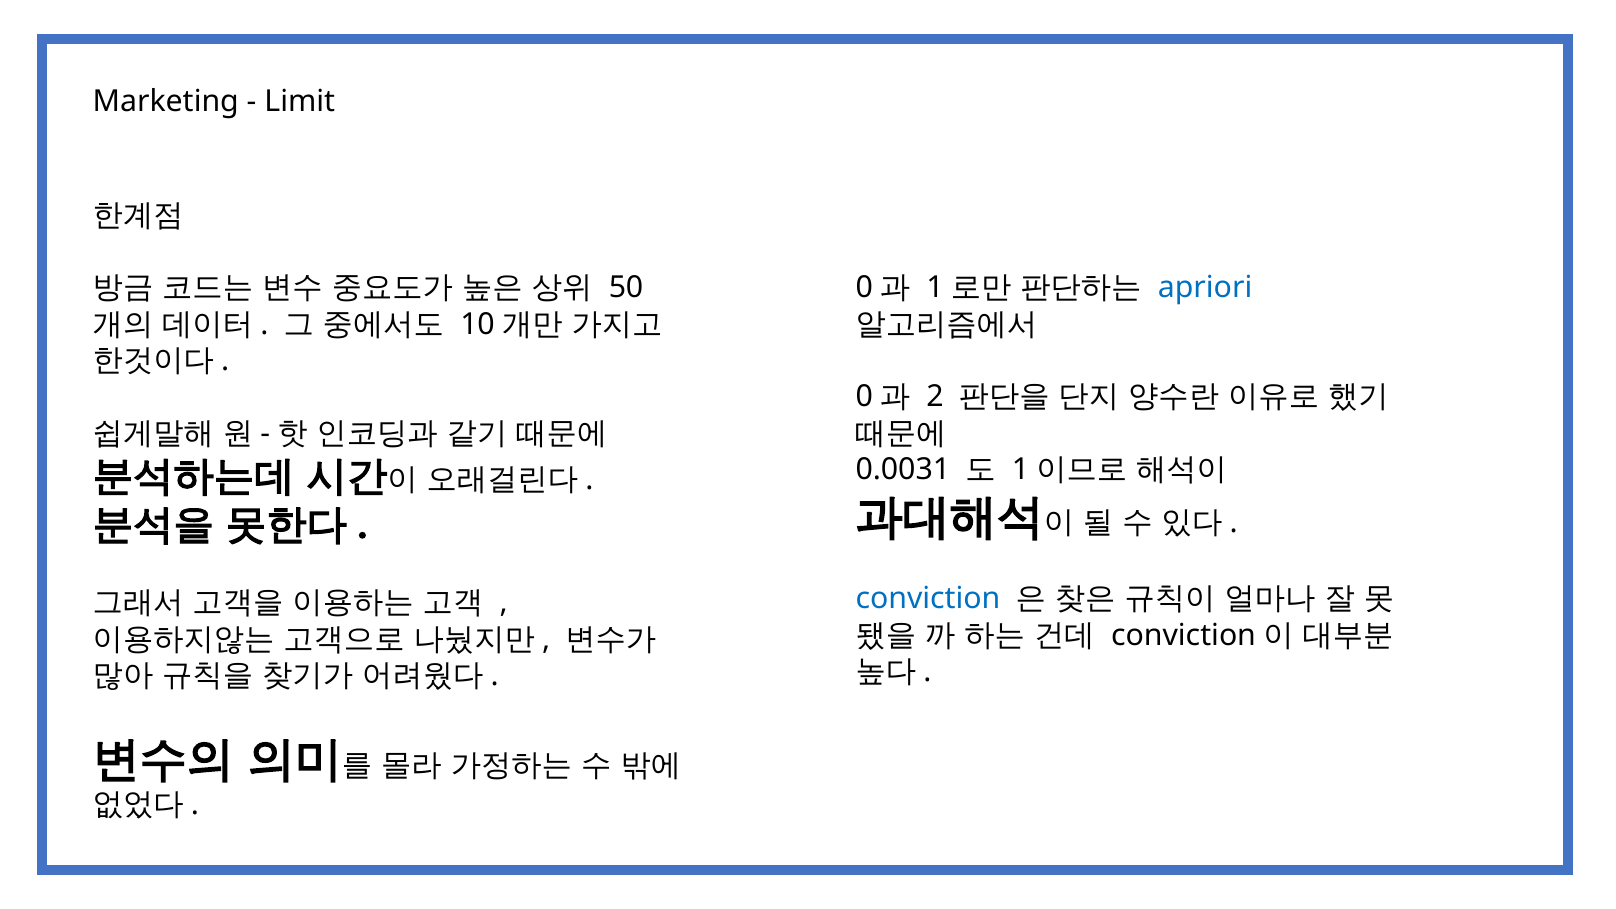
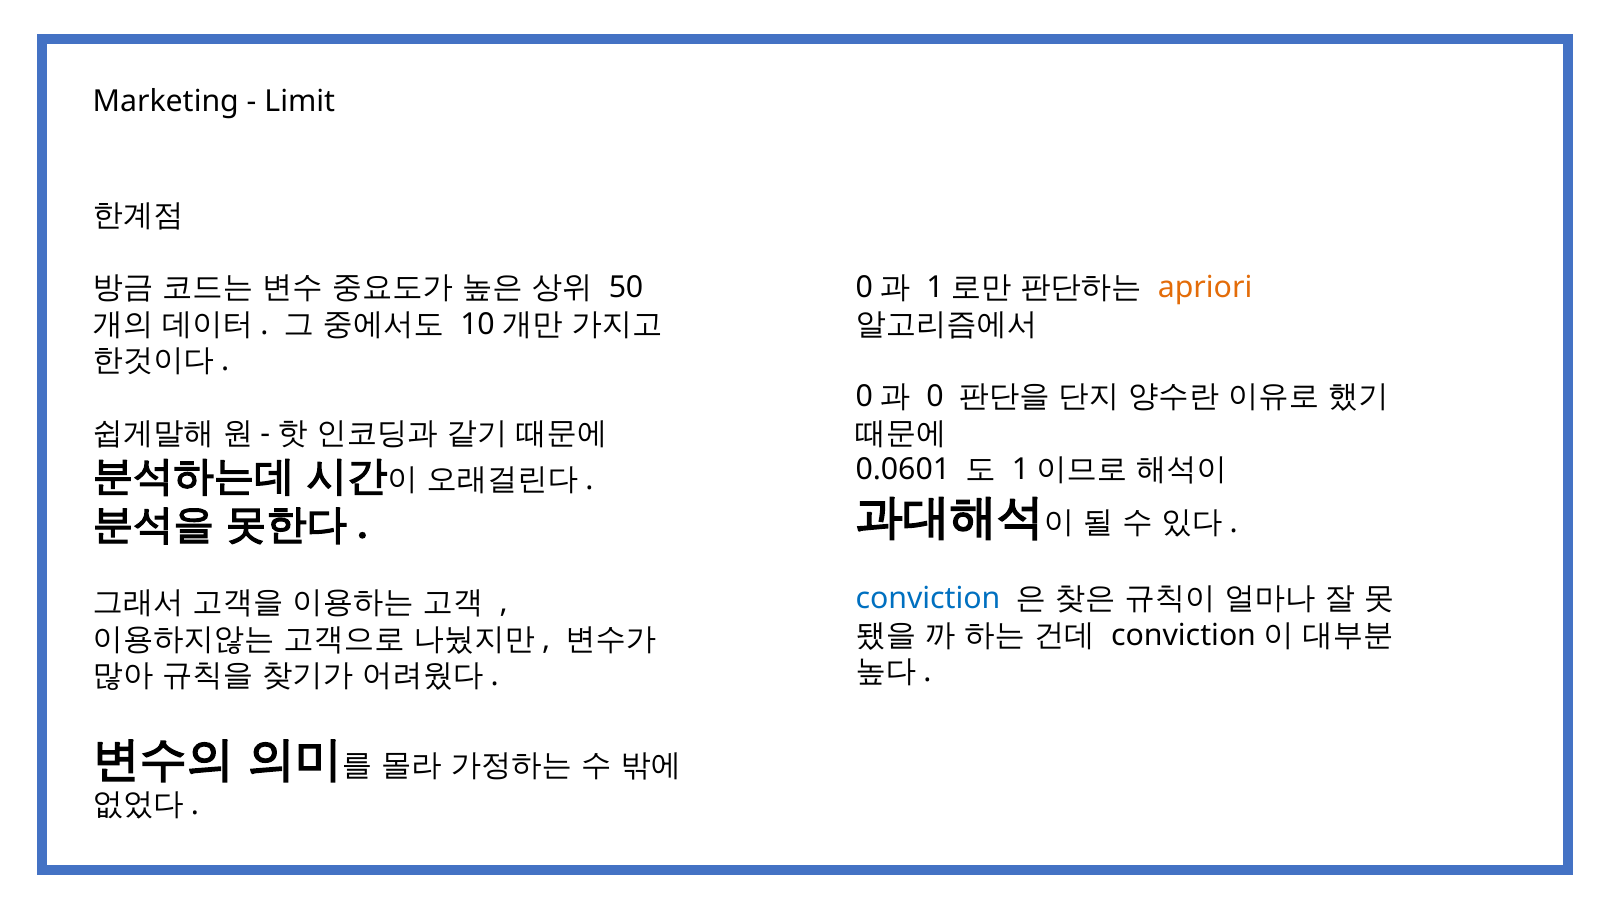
apriori colour: blue -> orange (1205, 288)
2: 2 -> 0 (935, 397)
0.0031: 0.0031 -> 0.0601 (903, 470)
